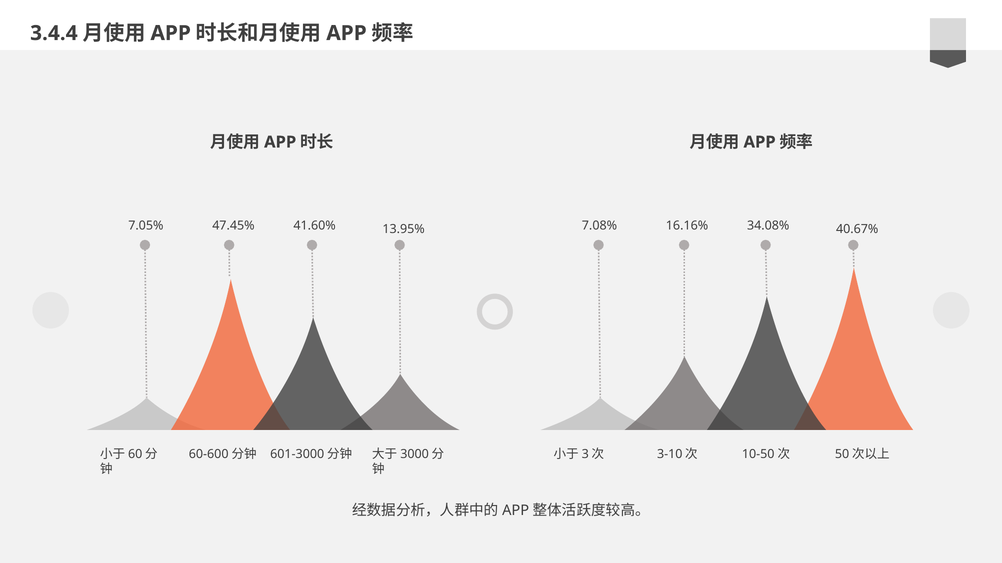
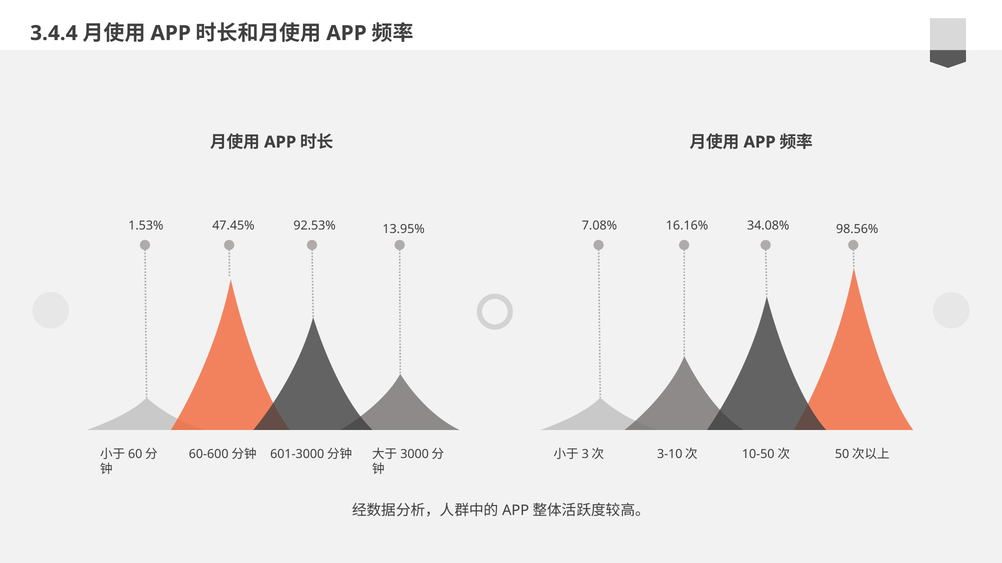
41.60%: 41.60% -> 92.53% (315, 226)
40.67%: 40.67% -> 98.56% (857, 229)
7.05%: 7.05% -> 1.53% (146, 226)
